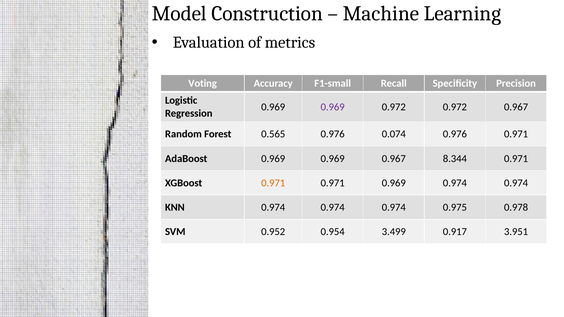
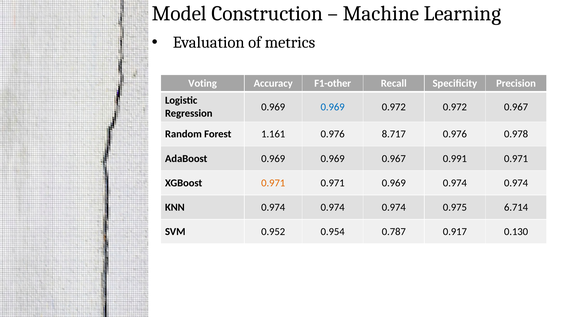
F1-small: F1-small -> F1-other (333, 83)
0.969 colour: purple -> blue (333, 107)
0.565: 0.565 -> 1.161 (273, 134)
0.074: 0.074 -> 8.717 (394, 134)
0.976 0.971: 0.971 -> 0.978 (516, 134)
8.344: 8.344 -> 0.991 (455, 159)
0.978: 0.978 -> 6.714 (516, 207)
3.499: 3.499 -> 0.787 (394, 232)
3.951: 3.951 -> 0.130 (516, 232)
